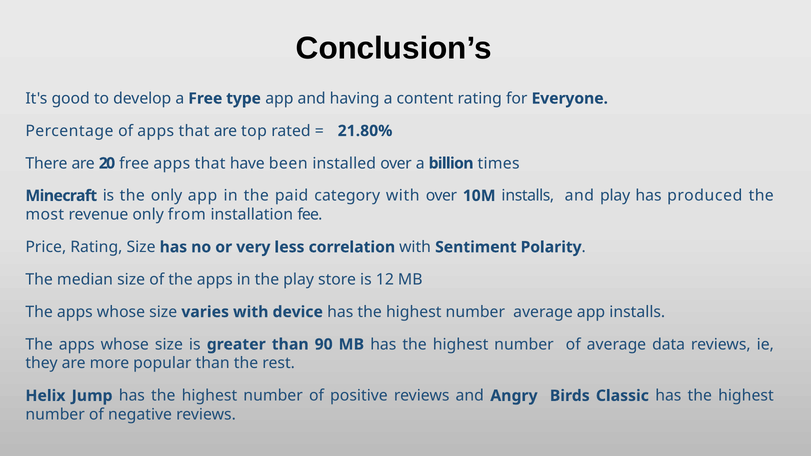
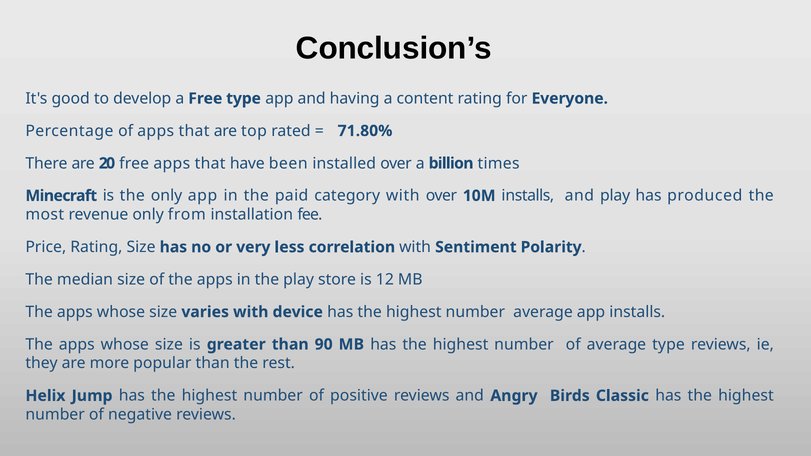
21.80%: 21.80% -> 71.80% (365, 131)
average data: data -> type (669, 345)
